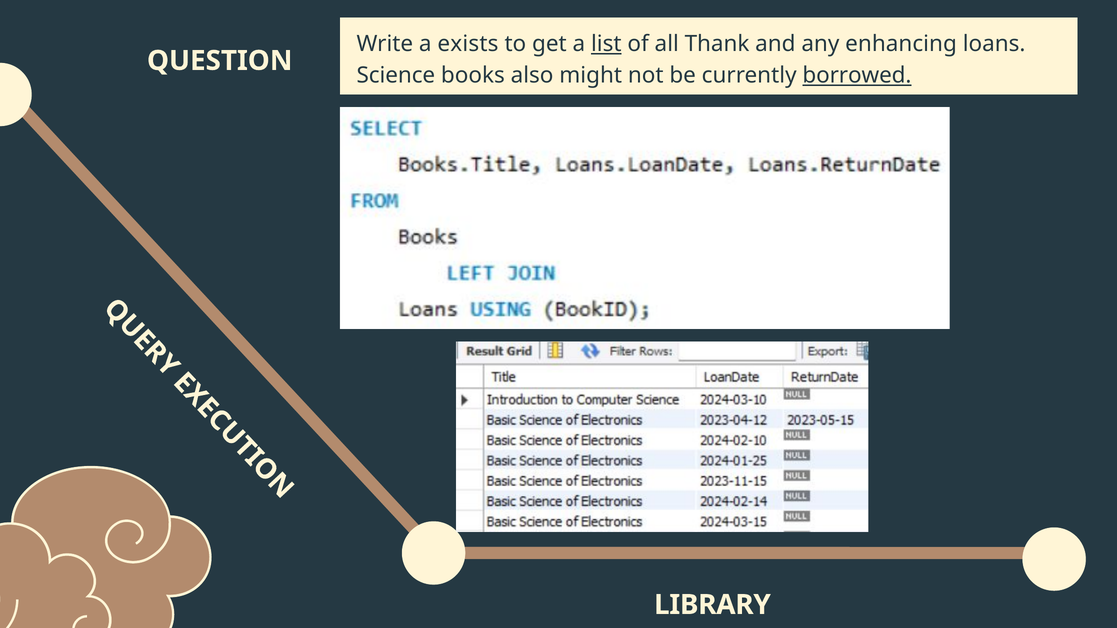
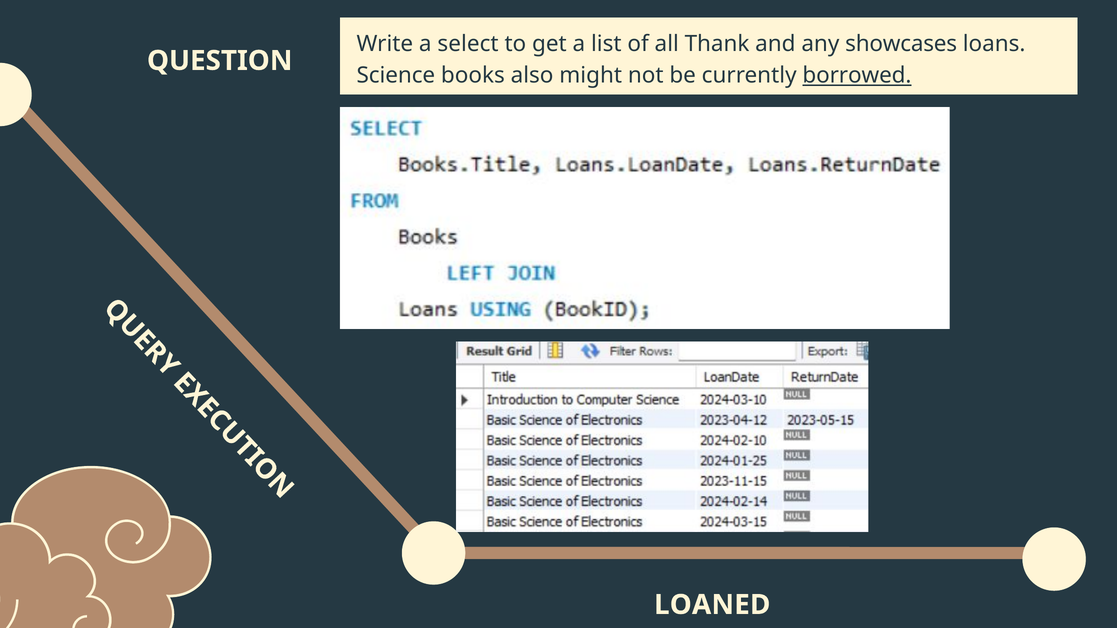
exists: exists -> select (468, 44)
list underline: present -> none (606, 44)
enhancing: enhancing -> showcases (901, 44)
LIBRARY: LIBRARY -> LOANED (712, 605)
